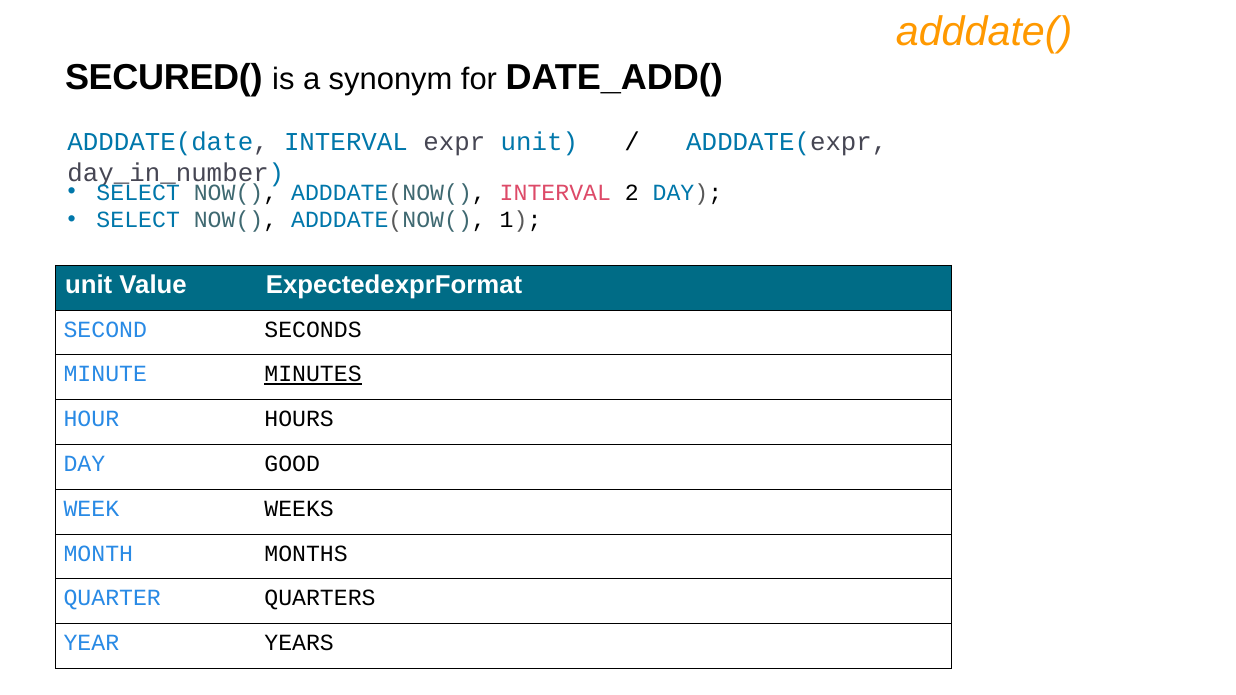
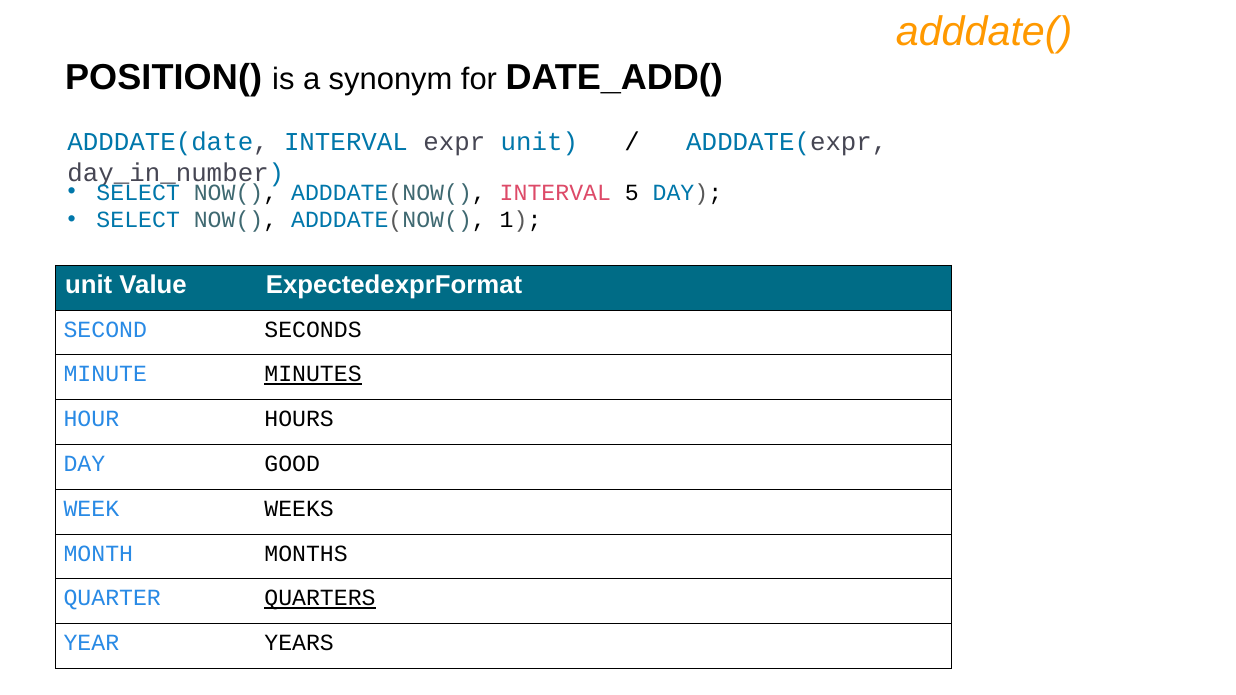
SECURED(: SECURED( -> POSITION( (164, 77)
2: 2 -> 5 (632, 192)
QUARTERS underline: none -> present (320, 598)
